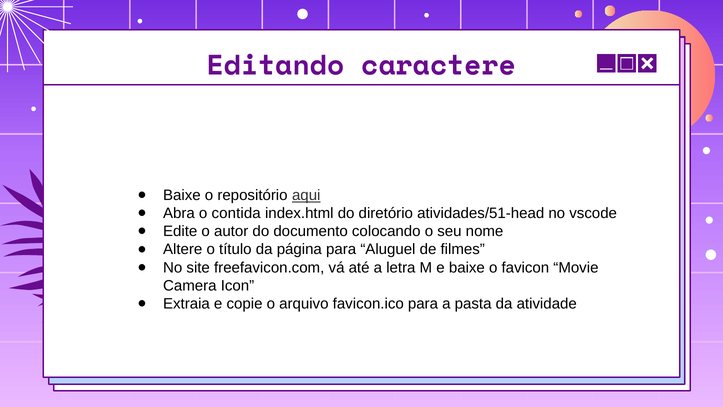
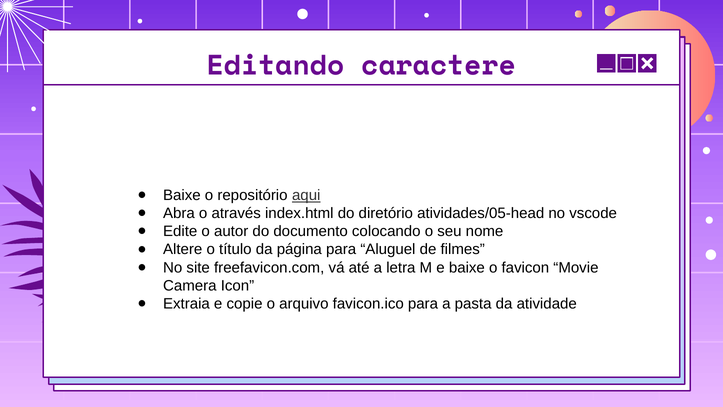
contida: contida -> através (236, 213)
atividades/51-head: atividades/51-head -> atividades/05-head (481, 213)
